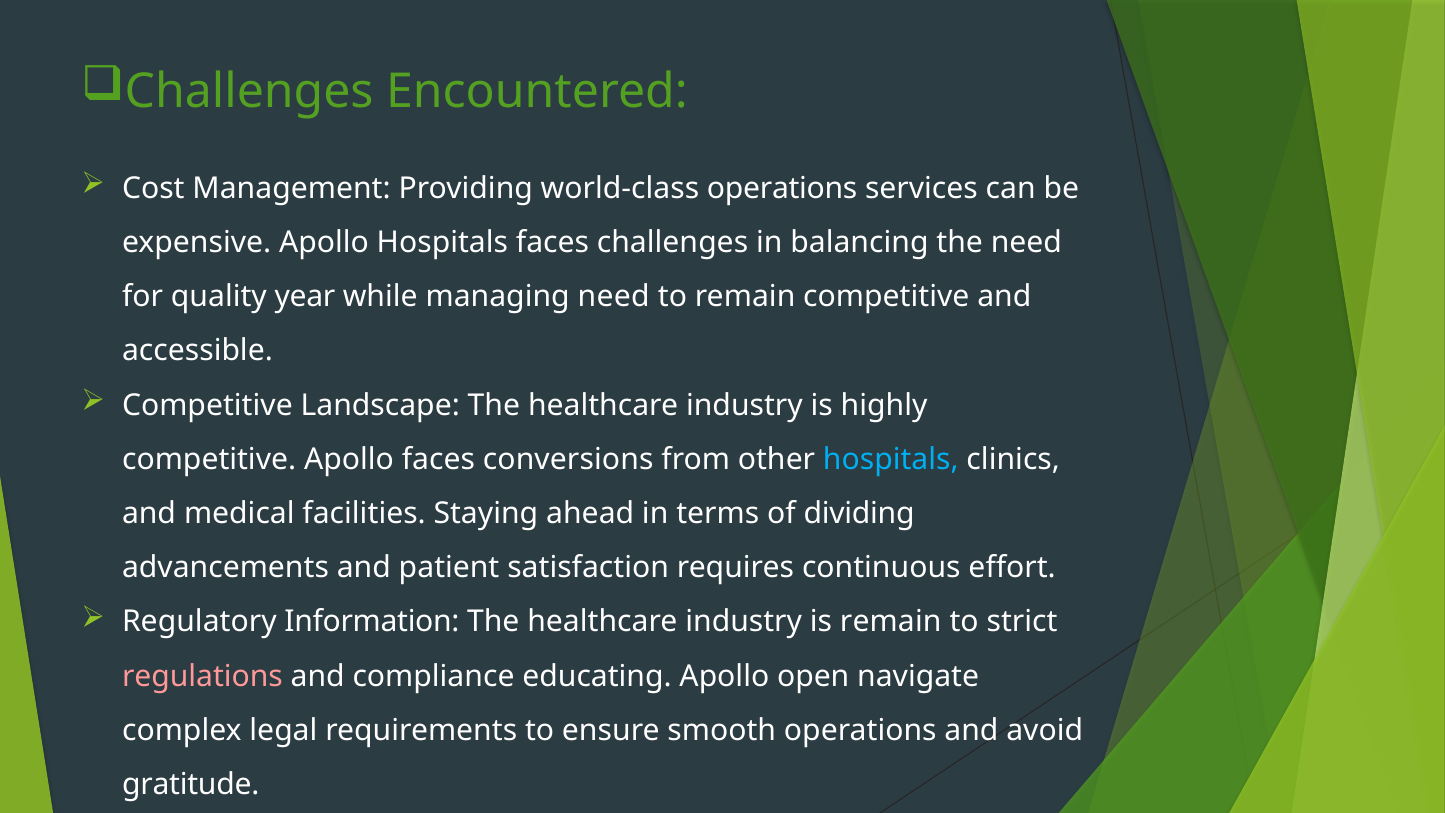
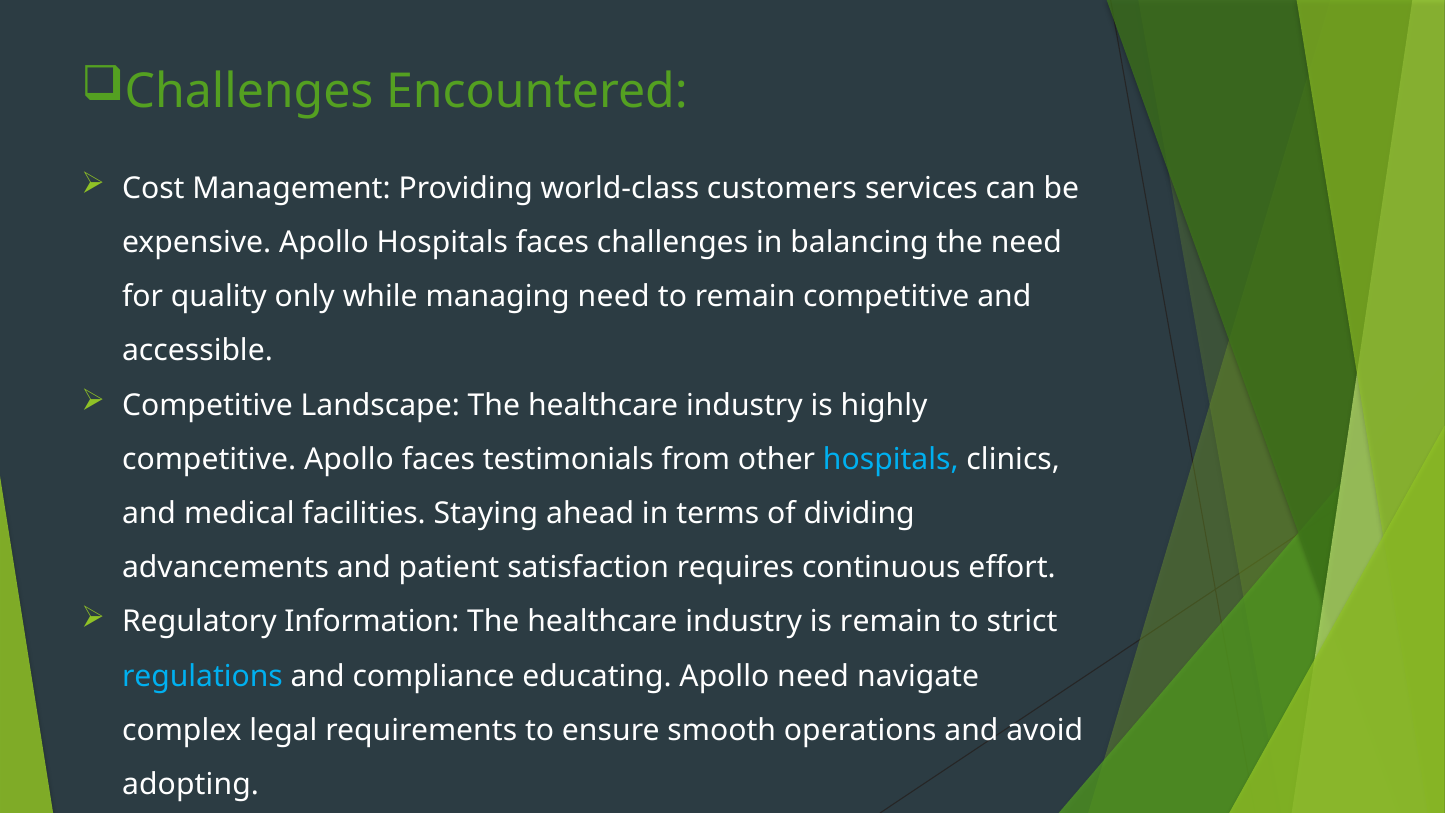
world-class operations: operations -> customers (782, 188)
year: year -> only (305, 297)
conversions: conversions -> testimonials (568, 459)
regulations colour: pink -> light blue (202, 676)
Apollo open: open -> need (813, 676)
gratitude: gratitude -> adopting (191, 784)
